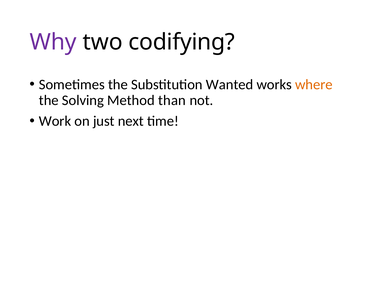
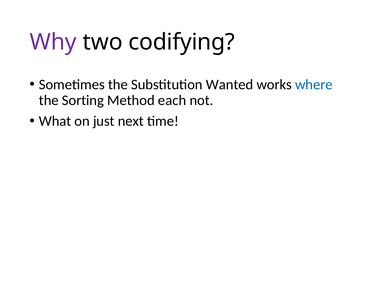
where colour: orange -> blue (314, 85)
Solving: Solving -> Sorting (83, 100)
than: than -> each (172, 100)
Work: Work -> What (55, 121)
